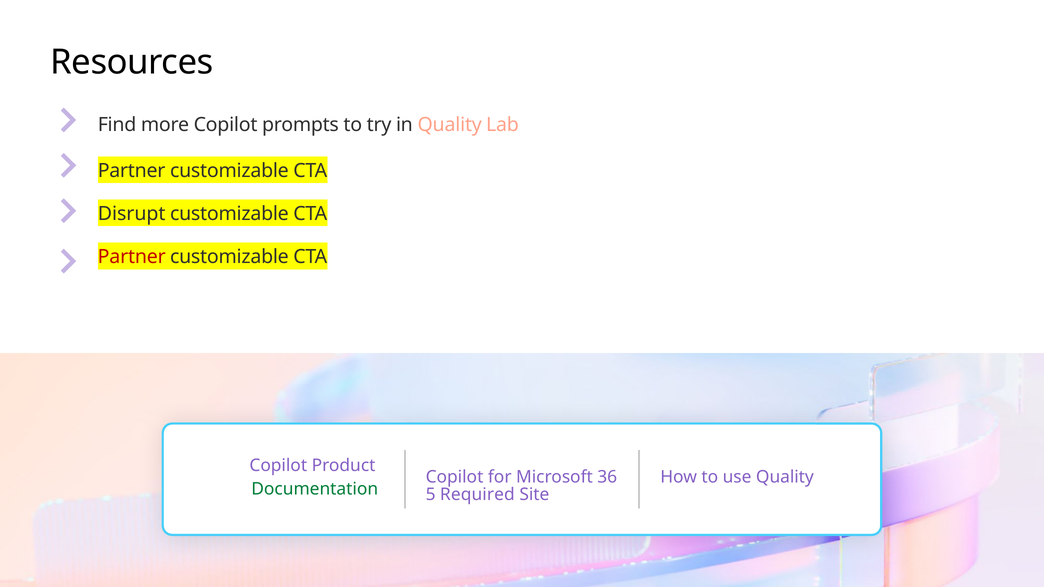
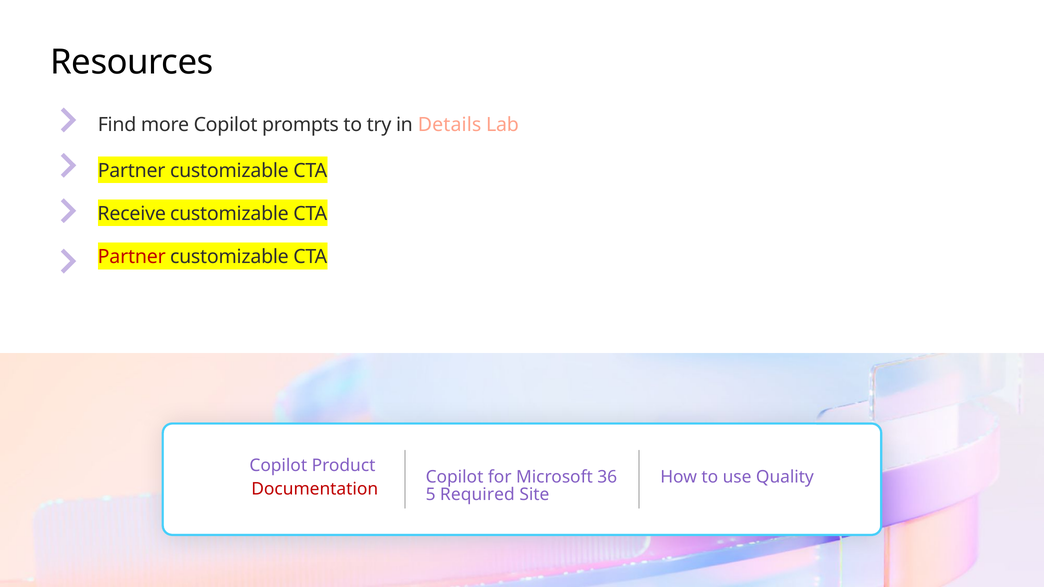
in Quality: Quality -> Details (450, 125)
Disrupt: Disrupt -> Receive (132, 214)
Documentation colour: green -> red (315, 489)
